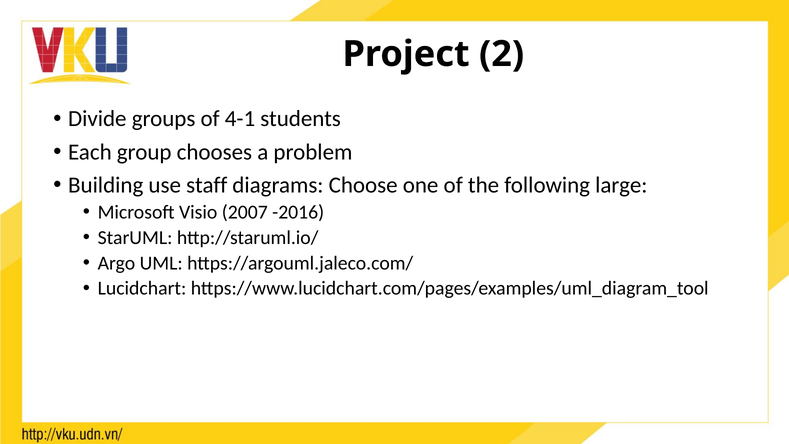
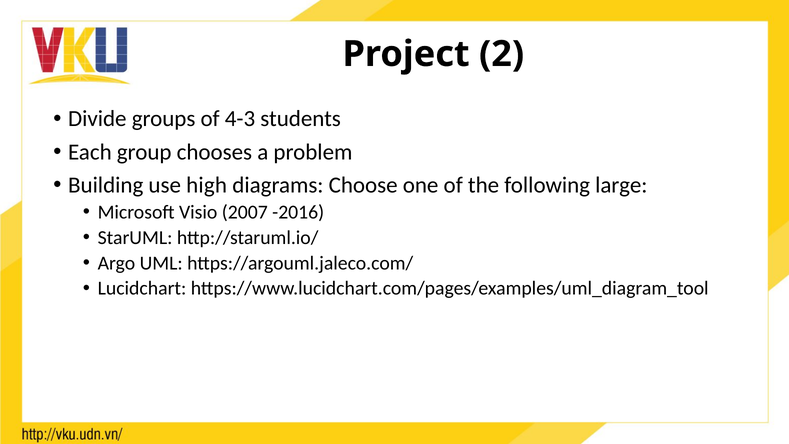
4-1: 4-1 -> 4-3 (240, 119)
staff: staff -> high (207, 185)
